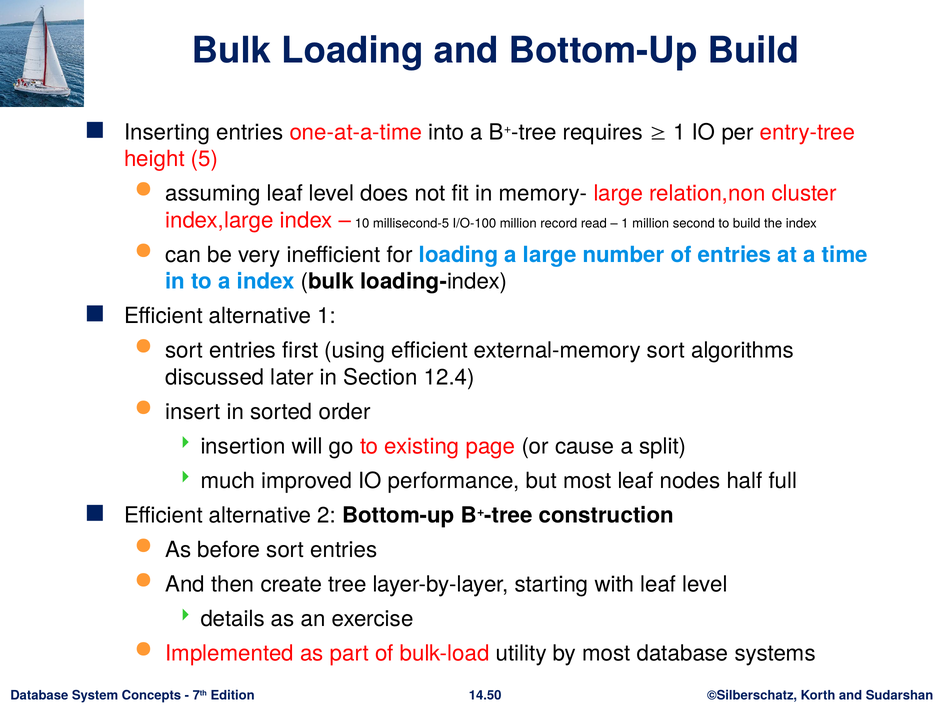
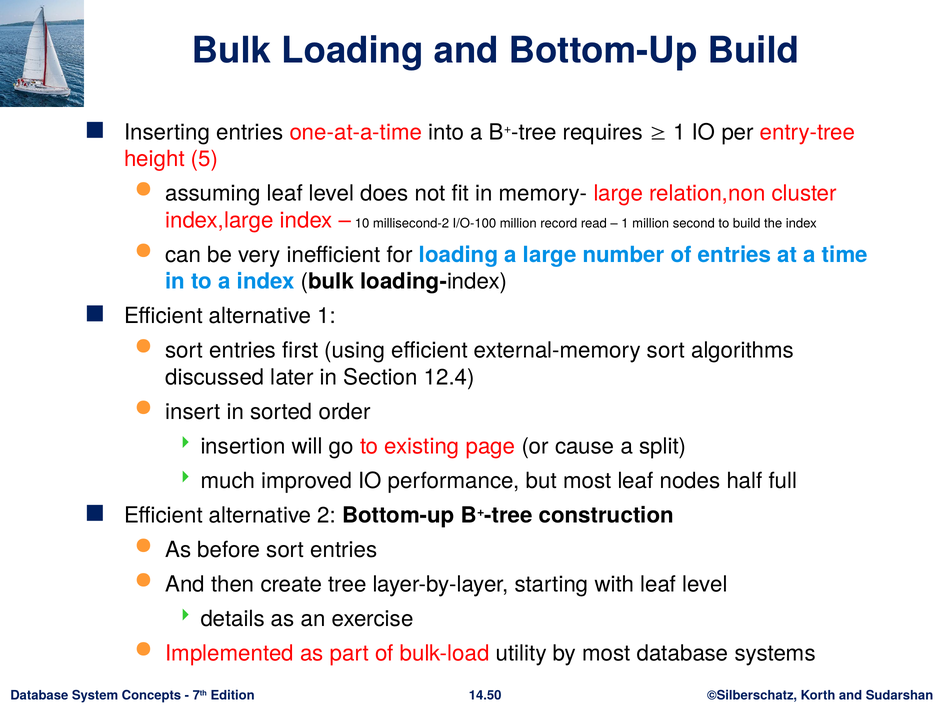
millisecond-5: millisecond-5 -> millisecond-2 (411, 223)
